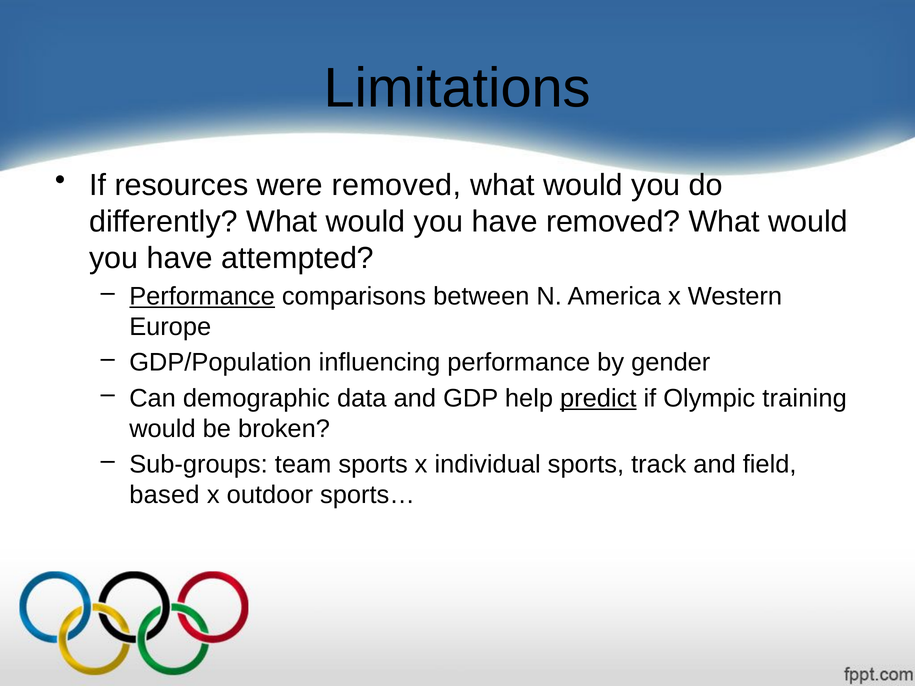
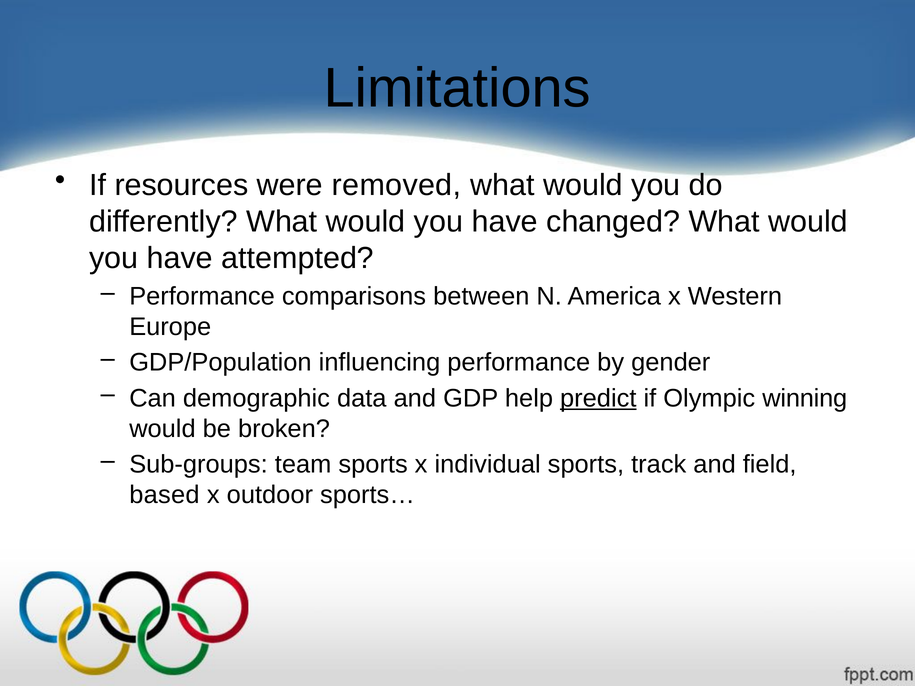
have removed: removed -> changed (613, 222)
Performance underline: present -> none (202, 297)
training: training -> winning (805, 398)
